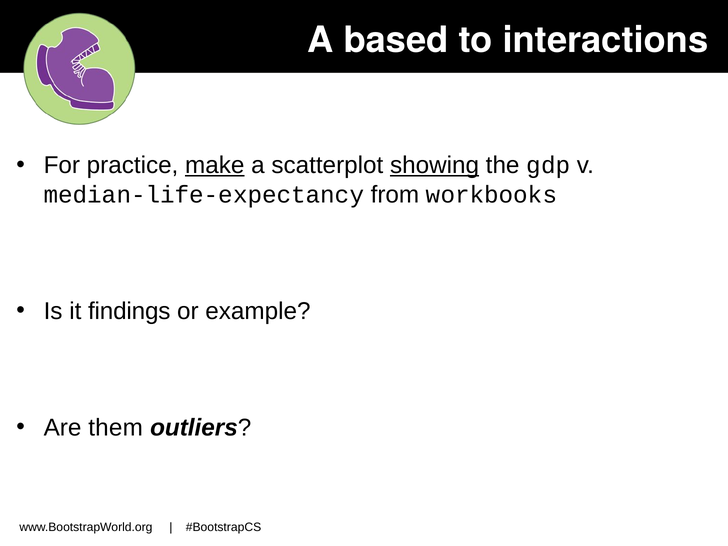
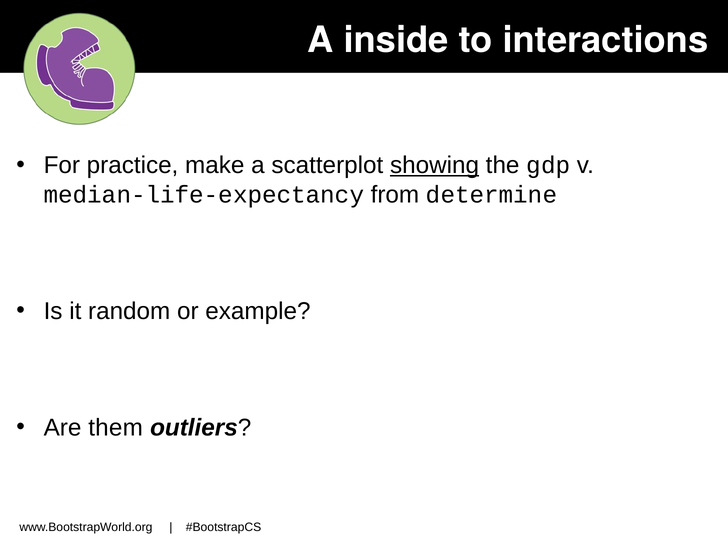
based: based -> inside (396, 40)
make underline: present -> none (215, 165)
workbooks: workbooks -> determine (492, 195)
findings: findings -> random (129, 311)
